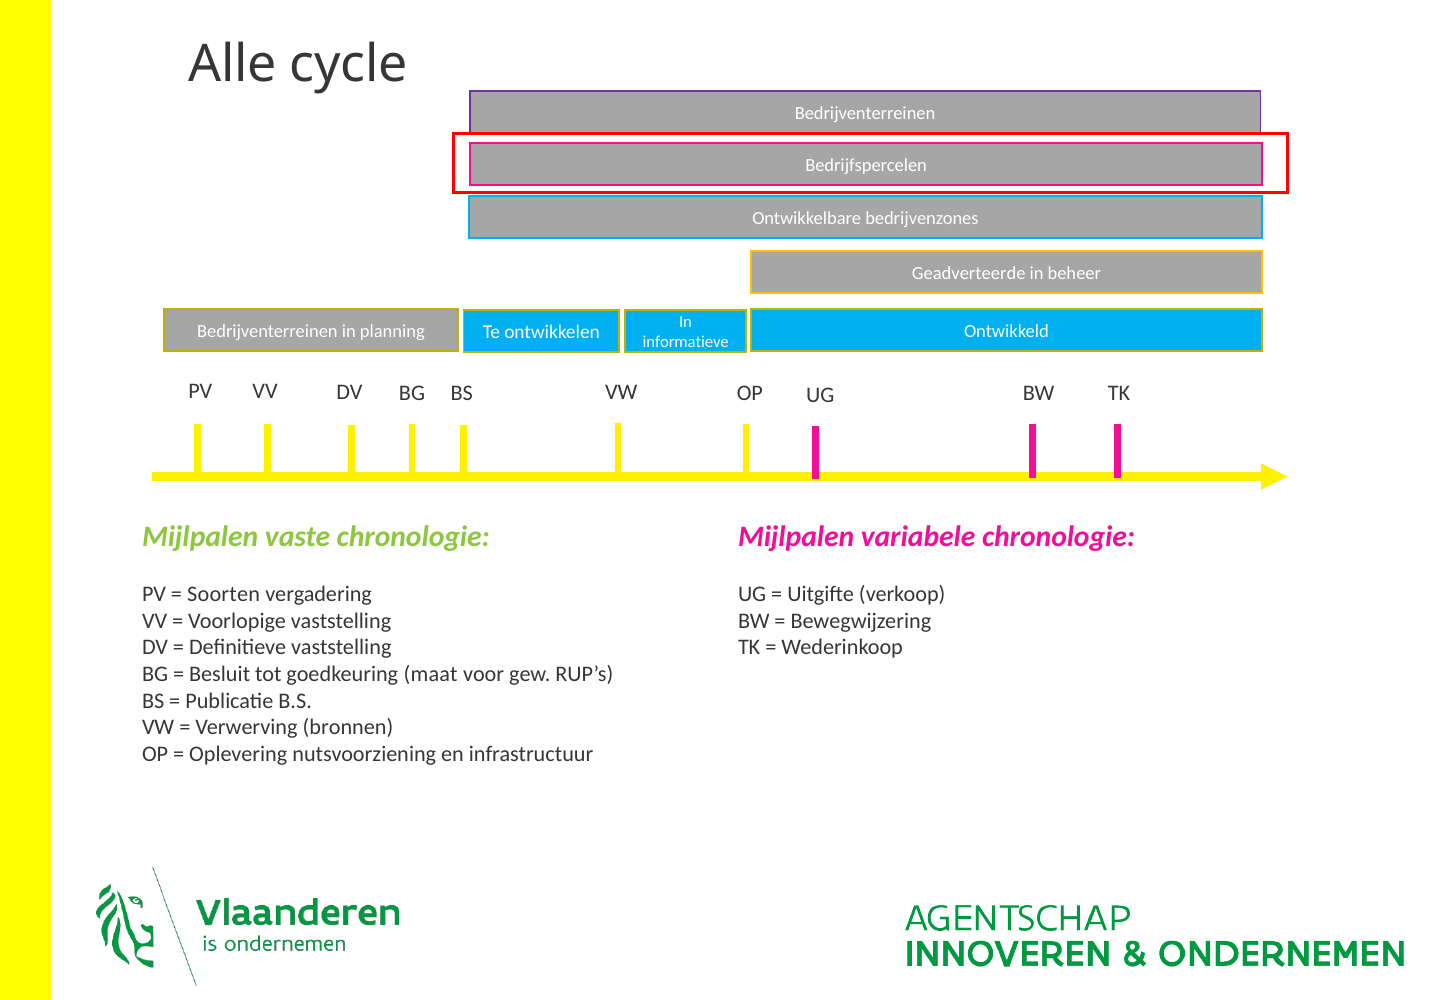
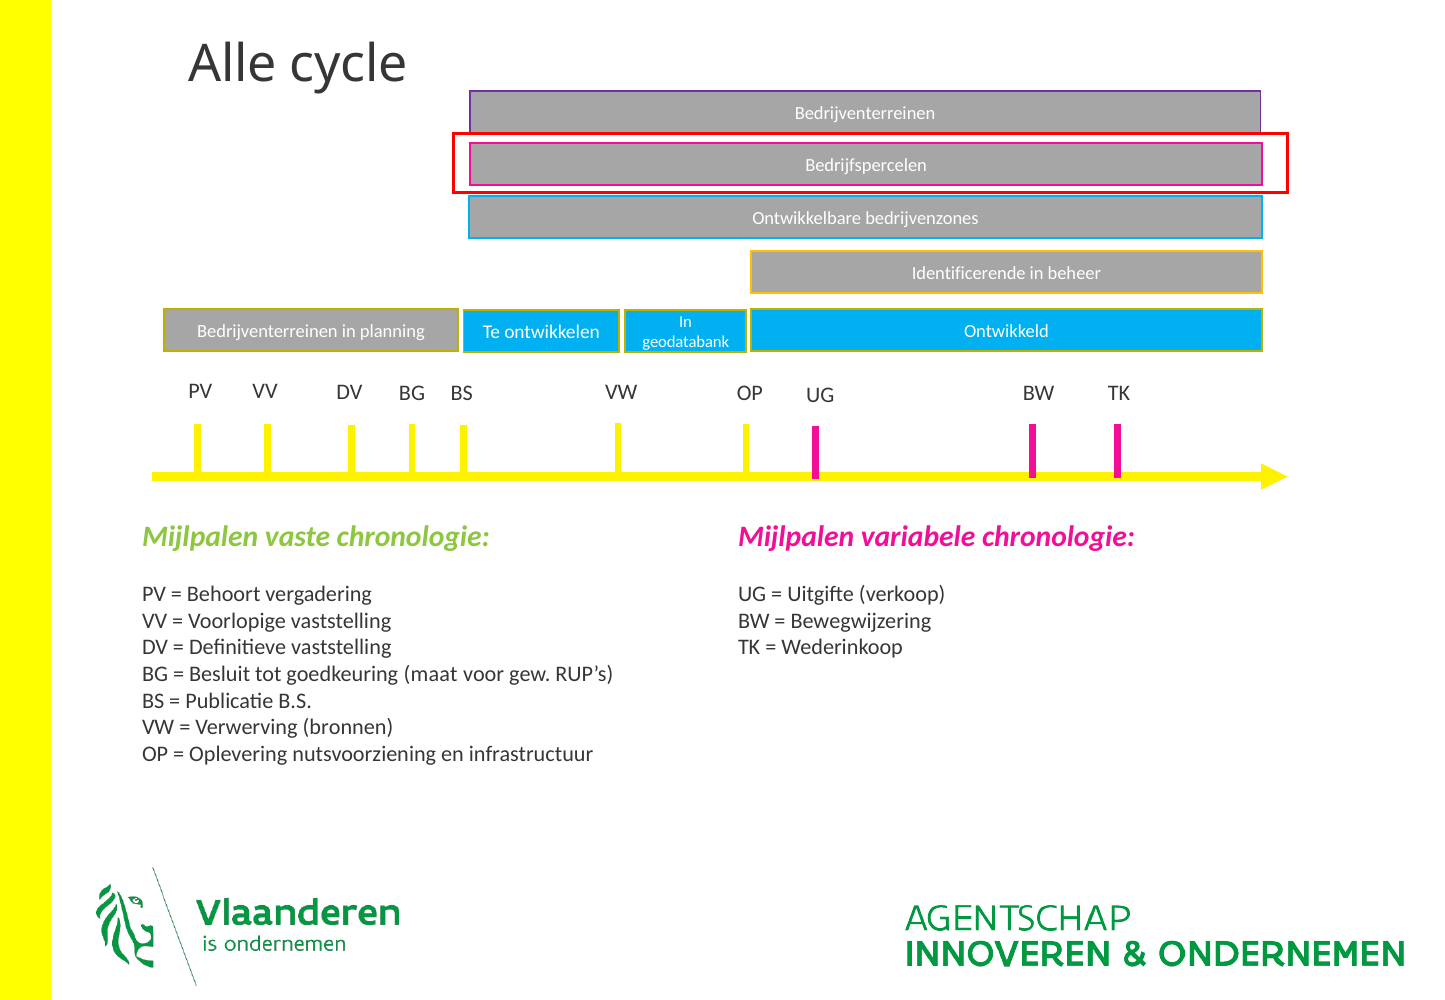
Geadverteerde: Geadverteerde -> Identificerende (969, 274)
informatieve: informatieve -> geodatabank (686, 342)
Soorten: Soorten -> Behoort (224, 594)
